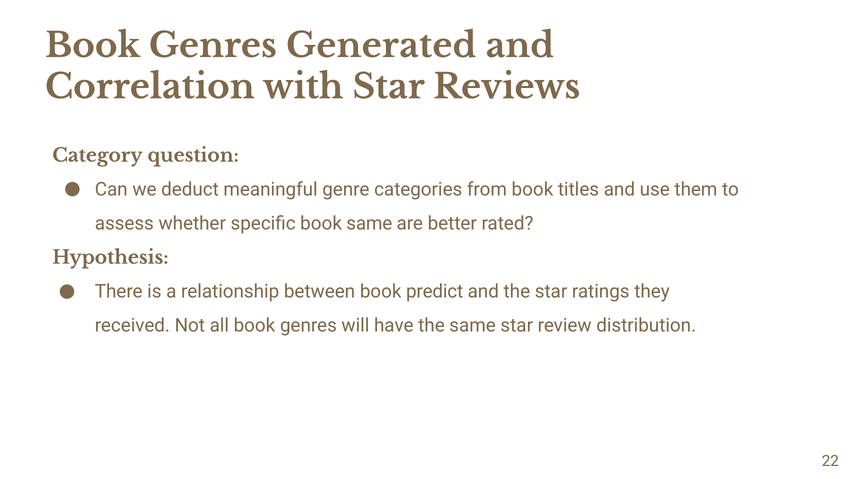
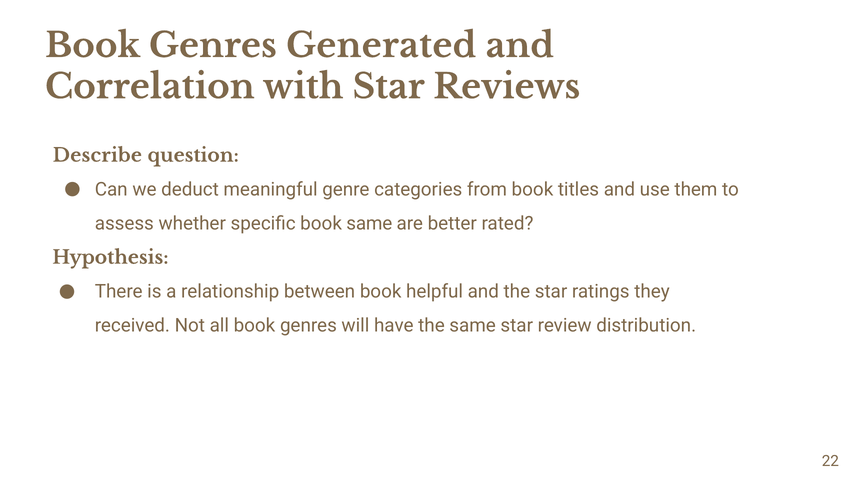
Category: Category -> Describe (97, 155)
predict: predict -> helpful (435, 291)
